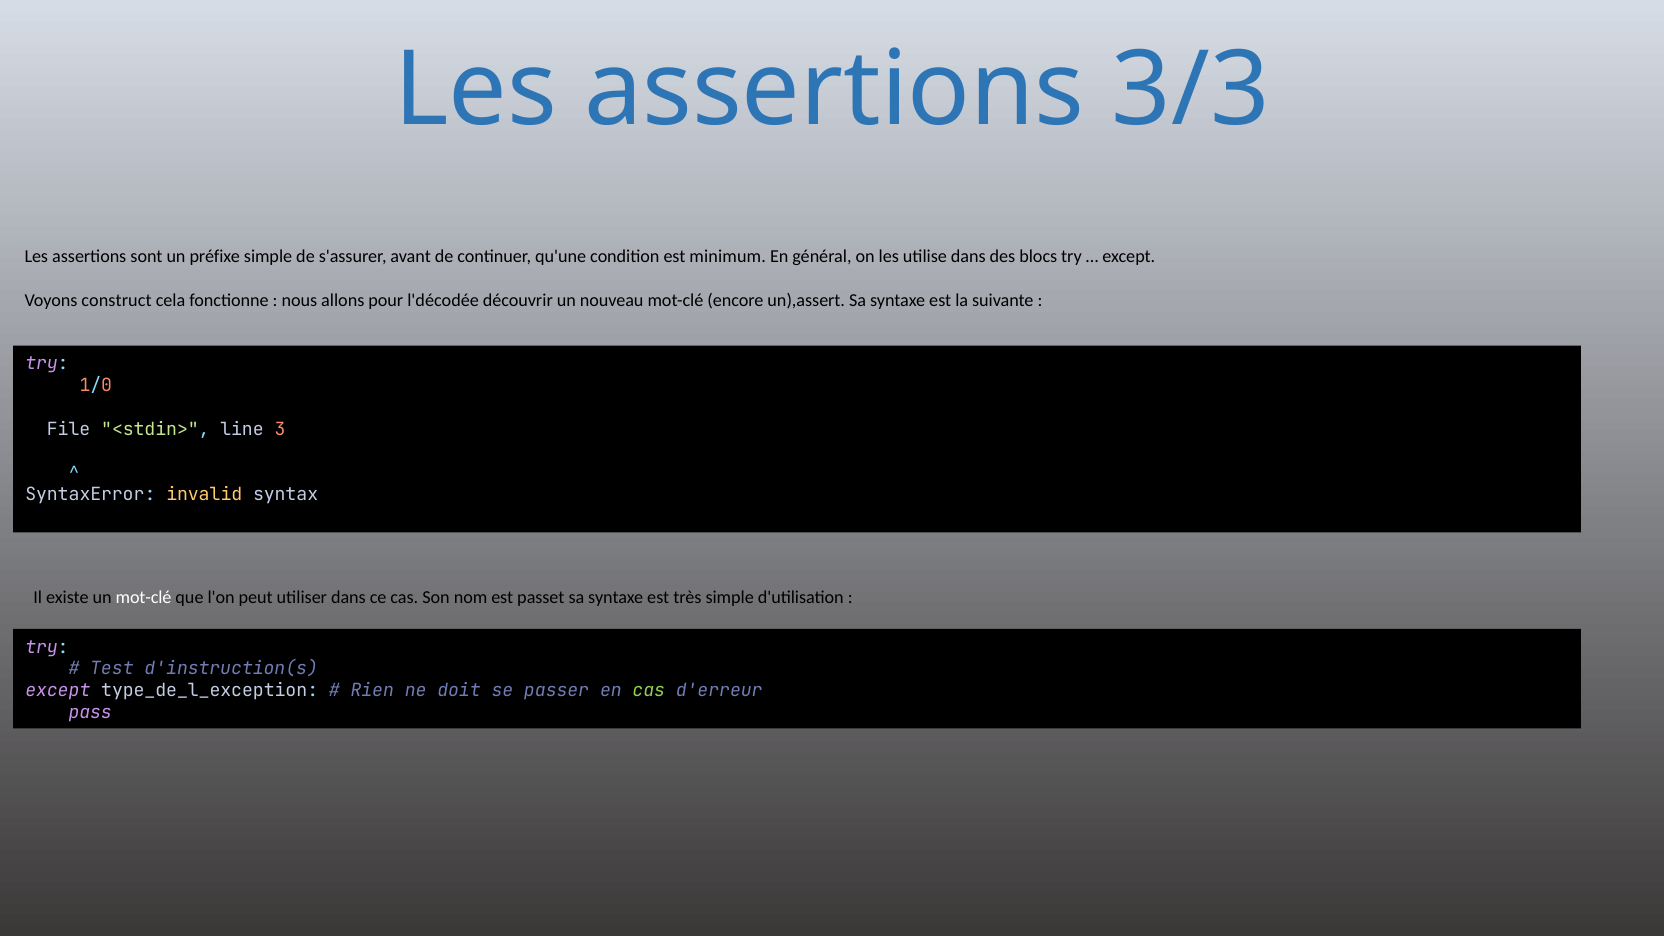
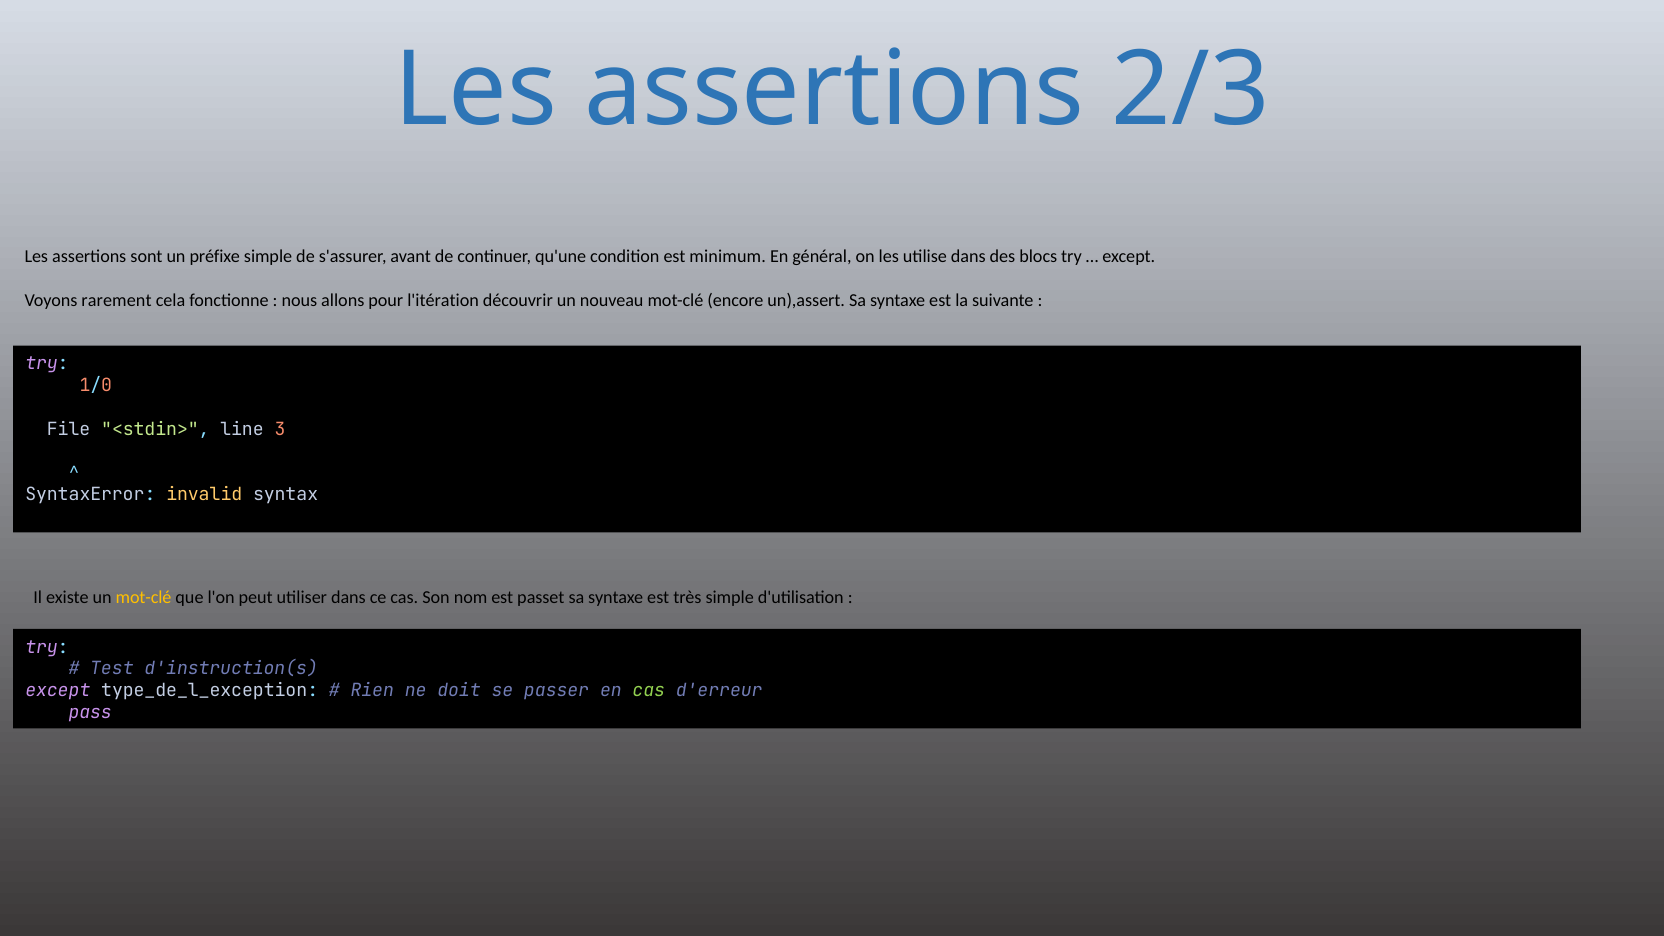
3/3: 3/3 -> 2/3 (1191, 90)
construct: construct -> rarement (117, 301)
l'décodée: l'décodée -> l'itération (443, 301)
mot-clé colour: white -> yellow (144, 598)
